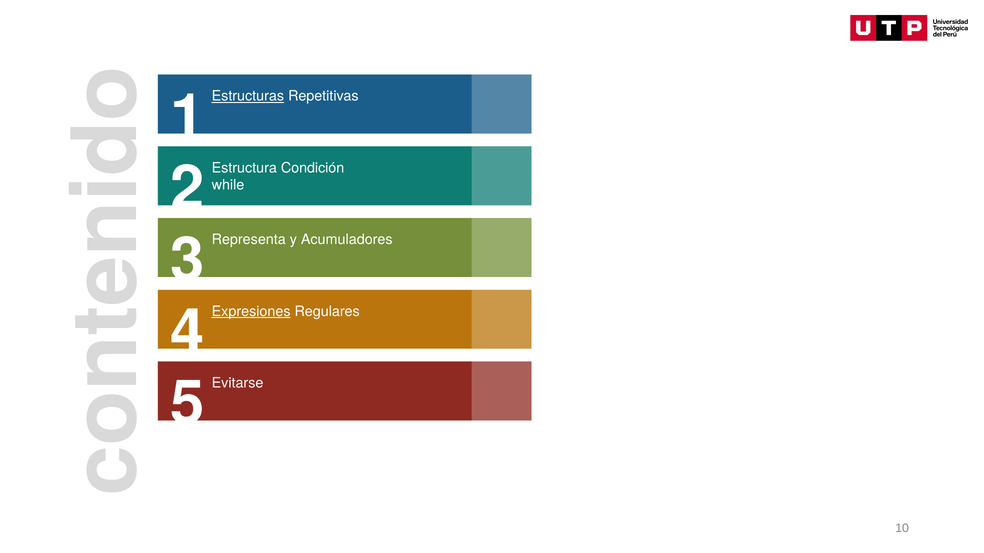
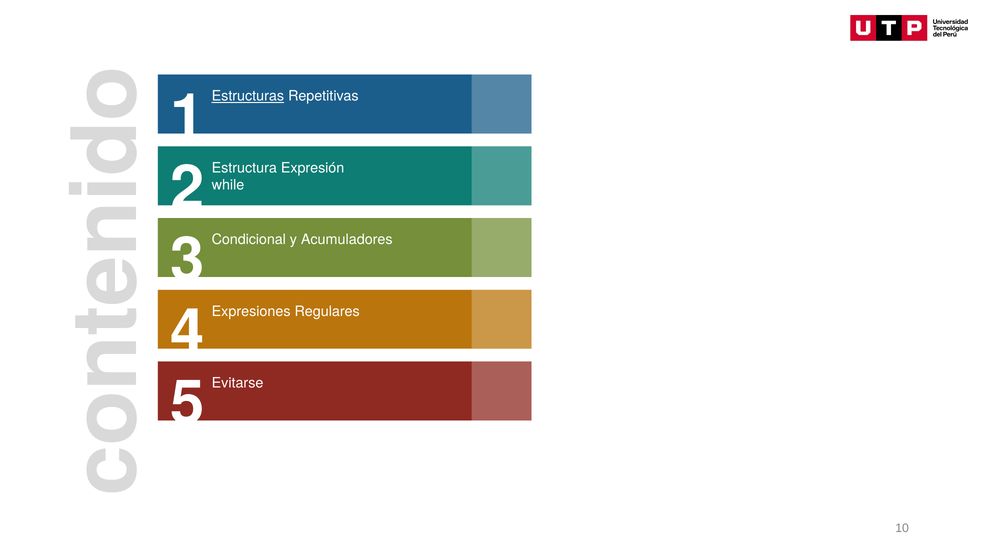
Condición: Condición -> Expresión (313, 168)
Representa: Representa -> Condicional (249, 240)
Expresiones underline: present -> none (251, 312)
